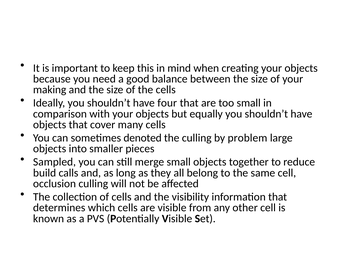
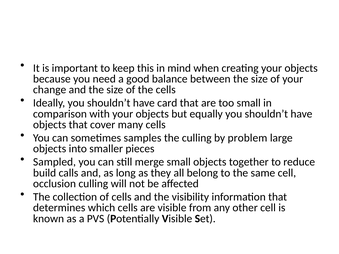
making: making -> change (50, 90)
four: four -> card (167, 103)
denoted: denoted -> samples (143, 138)
